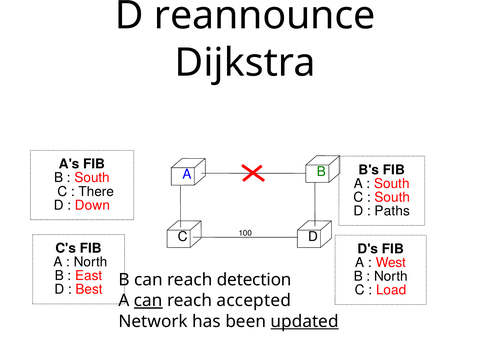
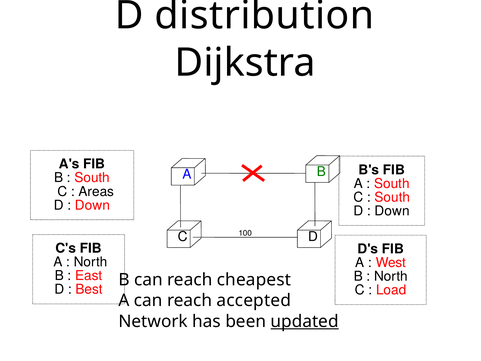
reannounce: reannounce -> distribution (264, 16)
There: There -> Areas (96, 191)
Paths: Paths -> Down (392, 211)
detection: detection -> cheapest (254, 280)
can underline: present -> none (148, 300)
